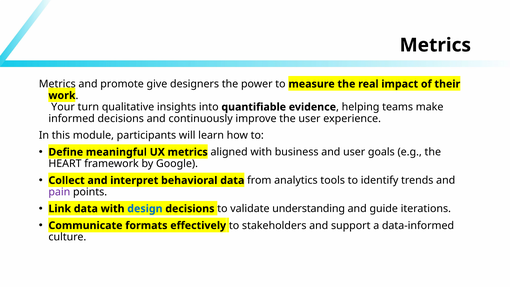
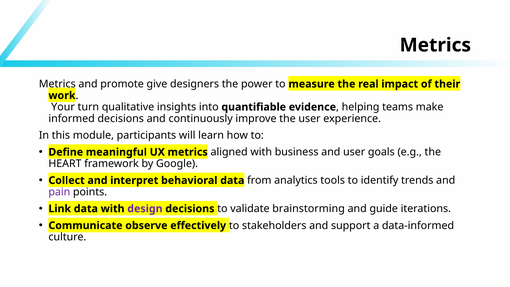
design colour: blue -> purple (145, 209)
understanding: understanding -> brainstorming (309, 209)
formats: formats -> observe (146, 225)
